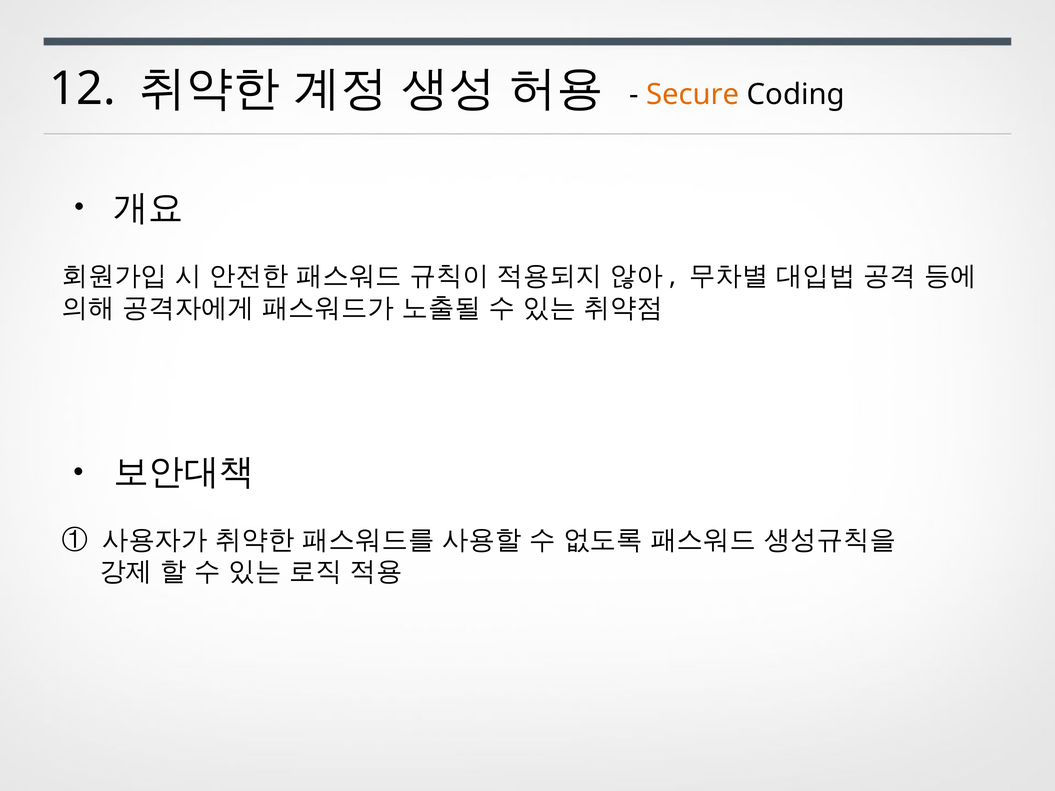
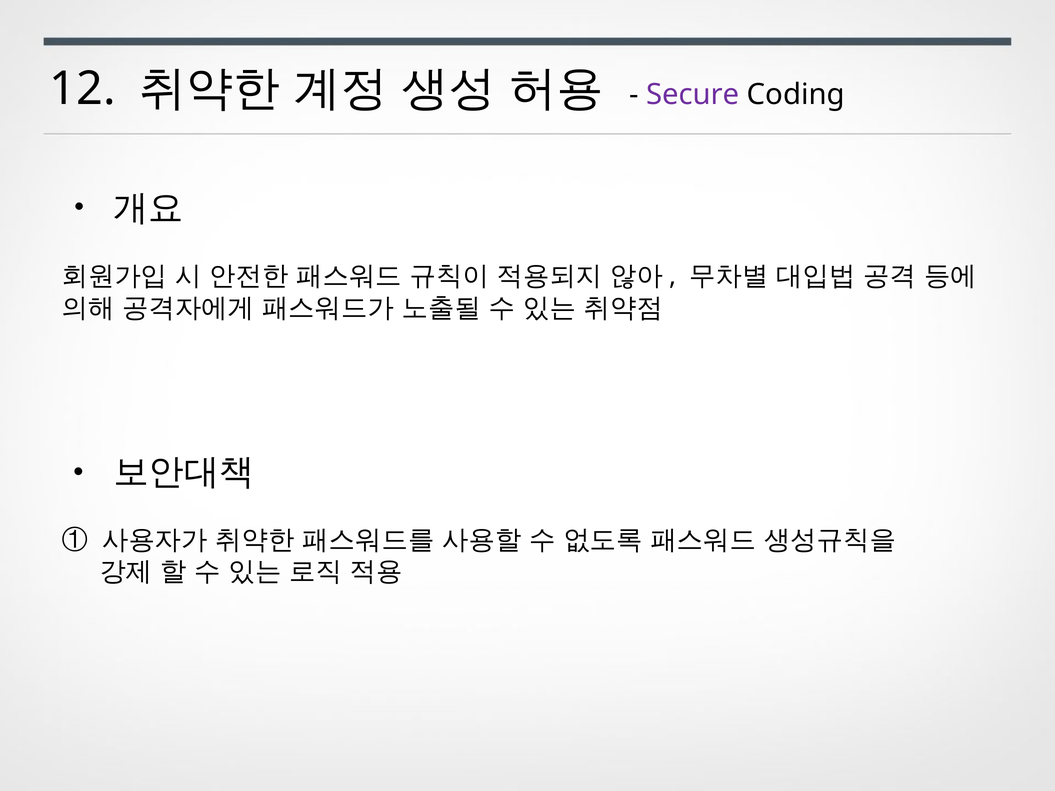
Secure colour: orange -> purple (693, 95)
